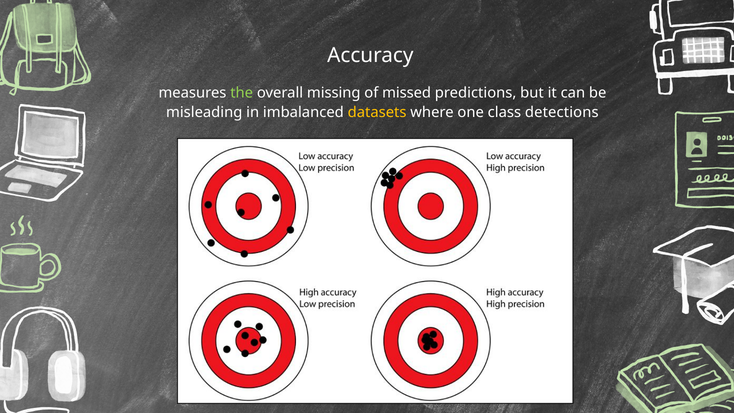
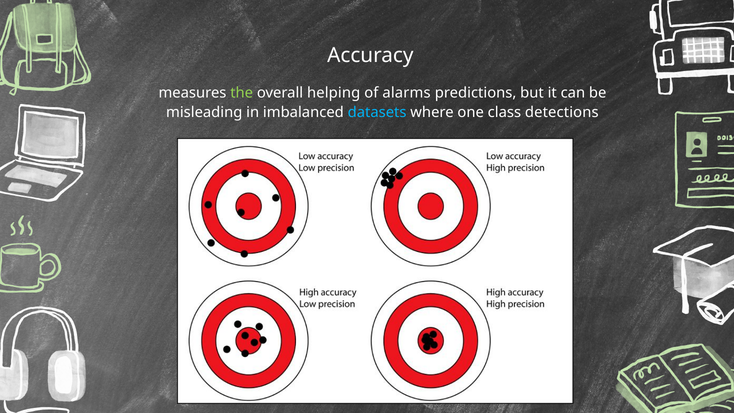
missing: missing -> helping (334, 93)
missed: missed -> alarms (407, 93)
datasets colour: yellow -> light blue (377, 112)
